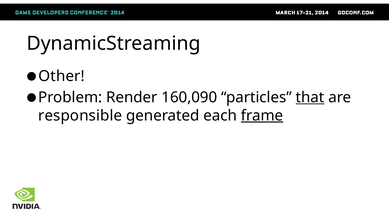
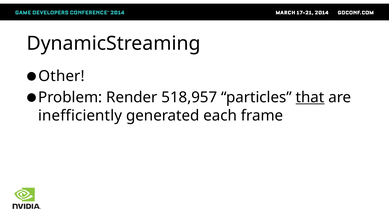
160,090: 160,090 -> 518,957 (189, 97)
responsible: responsible -> inefficiently (80, 115)
frame underline: present -> none (262, 115)
